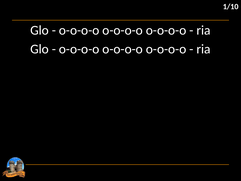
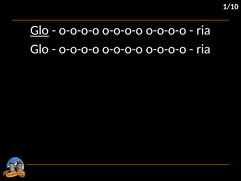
Glo underline: none -> present (40, 30)
